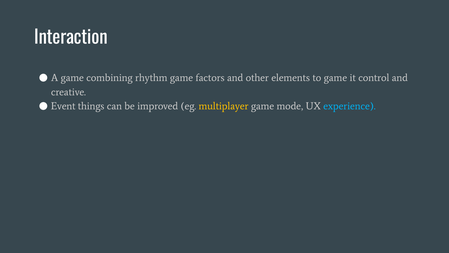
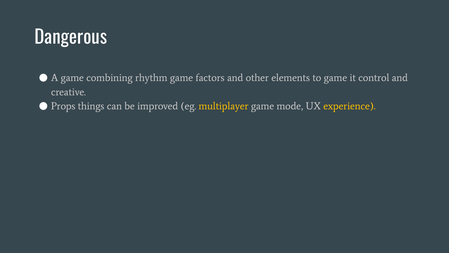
Interaction: Interaction -> Dangerous (71, 38)
Event: Event -> Props (63, 106)
experience colour: light blue -> yellow (349, 106)
